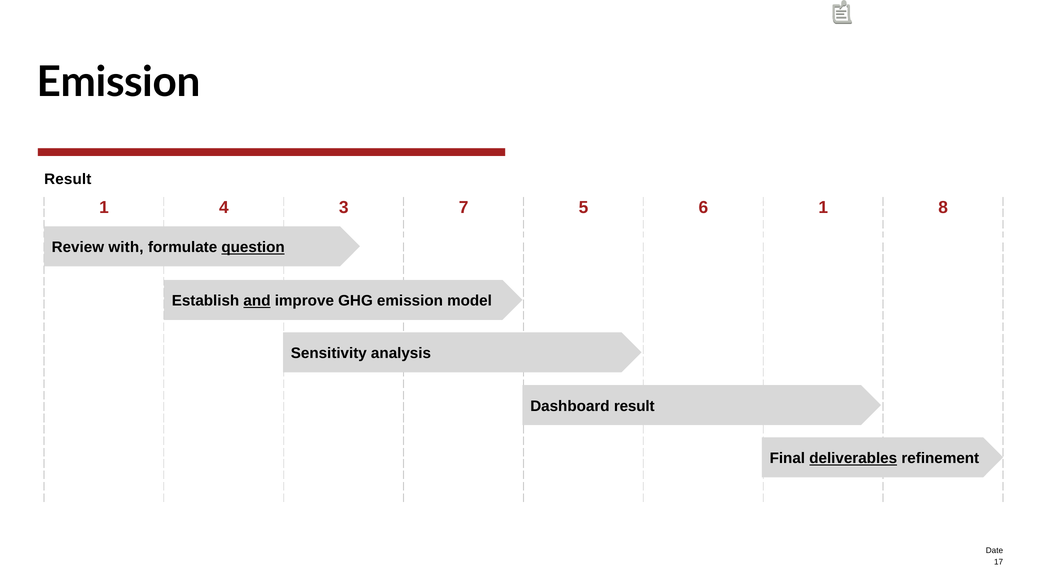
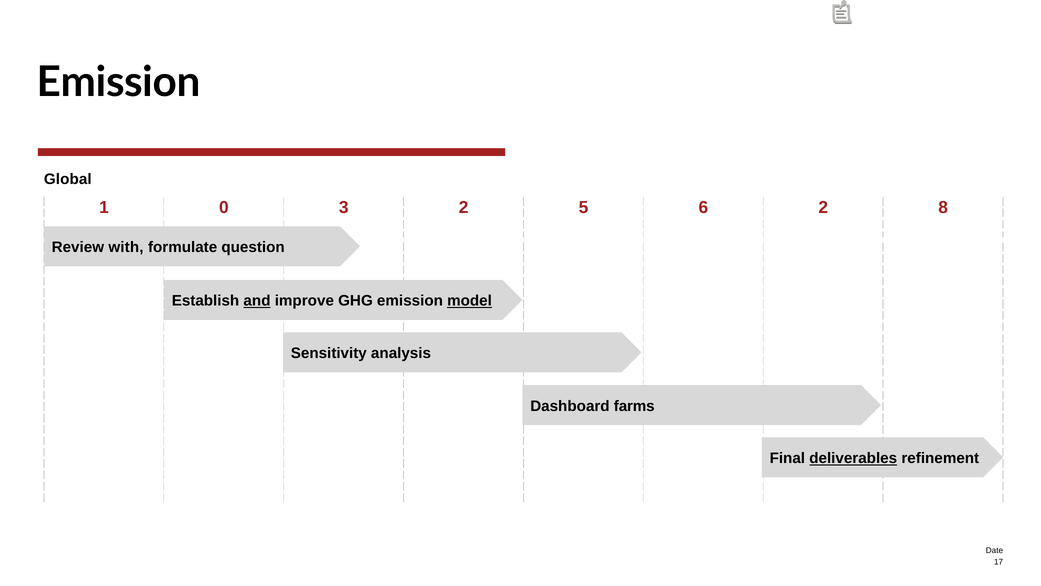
Result: Result -> Global (68, 179)
4: 4 -> 0 (224, 207)
3 7: 7 -> 2 (464, 207)
6 1: 1 -> 2 (823, 207)
question underline: present -> none (253, 247)
model underline: none -> present (470, 301)
Dashboard result: result -> farms (634, 406)
